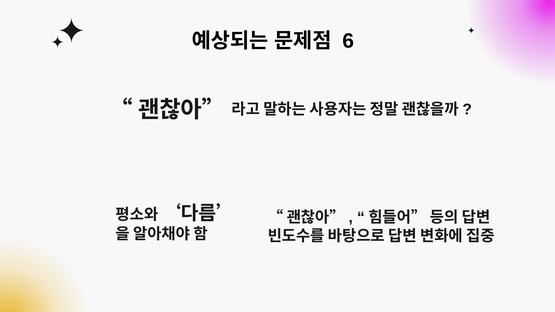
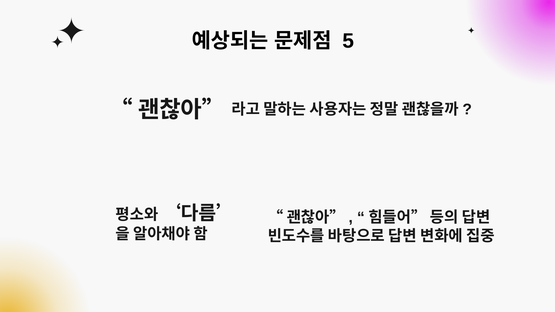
6: 6 -> 5 (348, 41)
